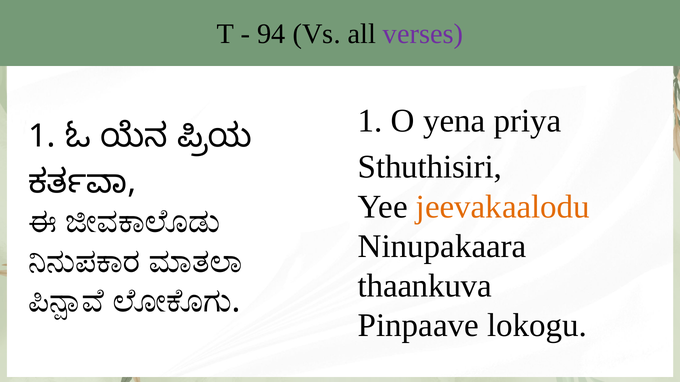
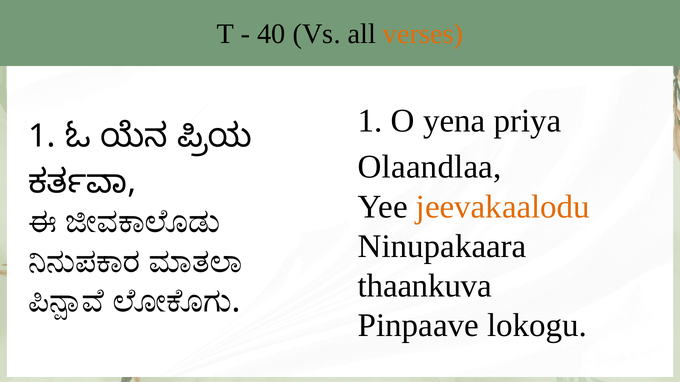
94: 94 -> 40 (271, 34)
verses colour: purple -> orange (423, 34)
Sthuthisiri: Sthuthisiri -> Olaandlaa (430, 167)
